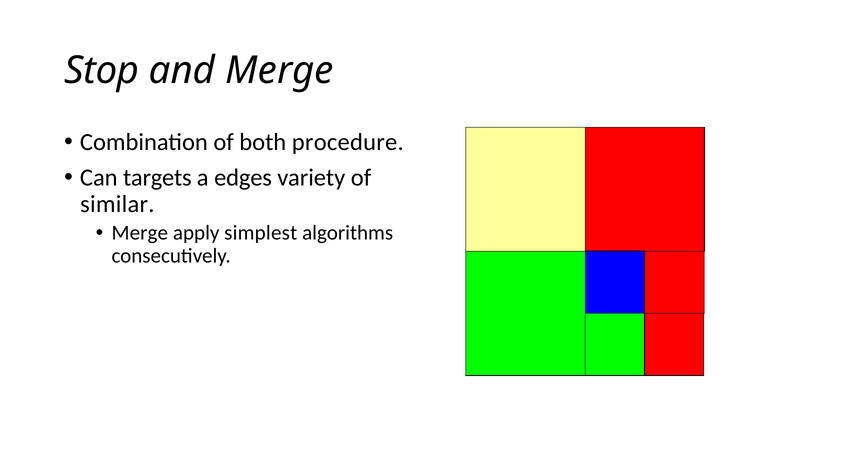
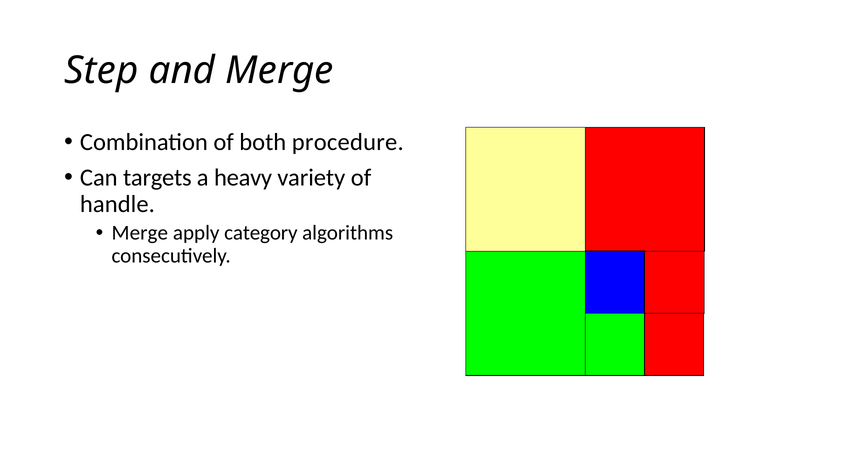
Stop: Stop -> Step (101, 71)
edges: edges -> heavy (243, 178)
similar: similar -> handle (117, 204)
simplest: simplest -> category (261, 233)
